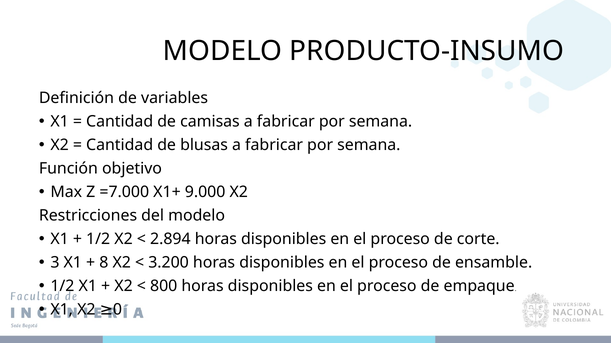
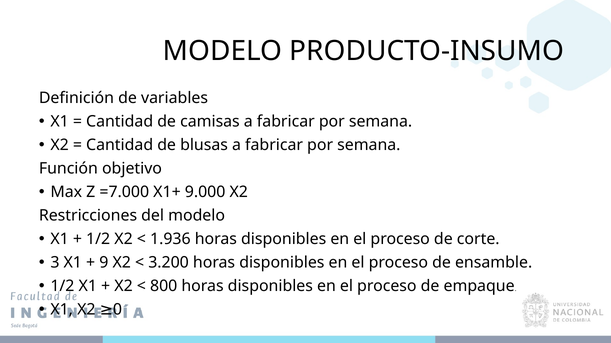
2.894: 2.894 -> 1.936 (170, 240)
8: 8 -> 9 (104, 263)
